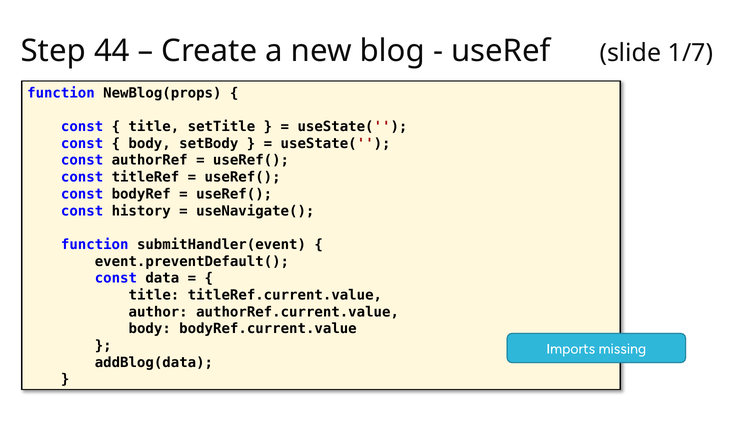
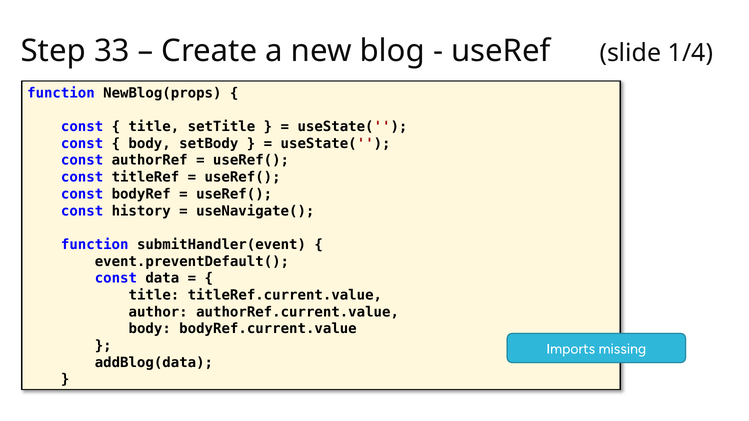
44: 44 -> 33 (112, 51)
1/7: 1/7 -> 1/4 (690, 53)
